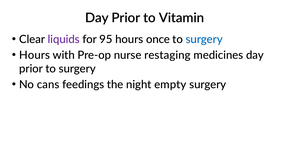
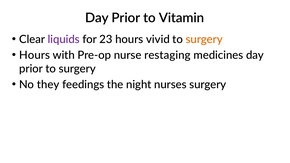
95: 95 -> 23 (106, 39)
once: once -> vivid (158, 39)
surgery colour: blue -> orange (204, 39)
cans: cans -> they (48, 85)
empty: empty -> nurses (170, 85)
